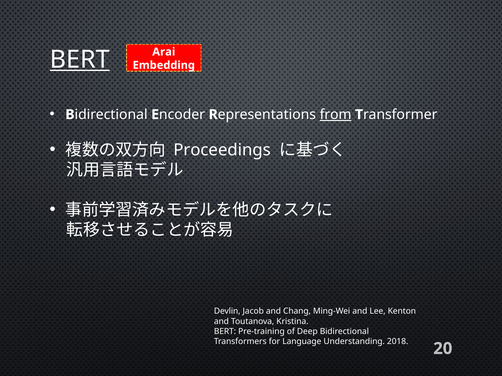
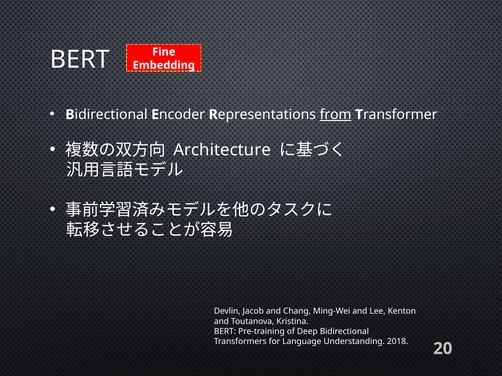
Arai: Arai -> Fine (164, 52)
BERT underline: present -> none (80, 60)
Proceedings: Proceedings -> Architecture (222, 150)
